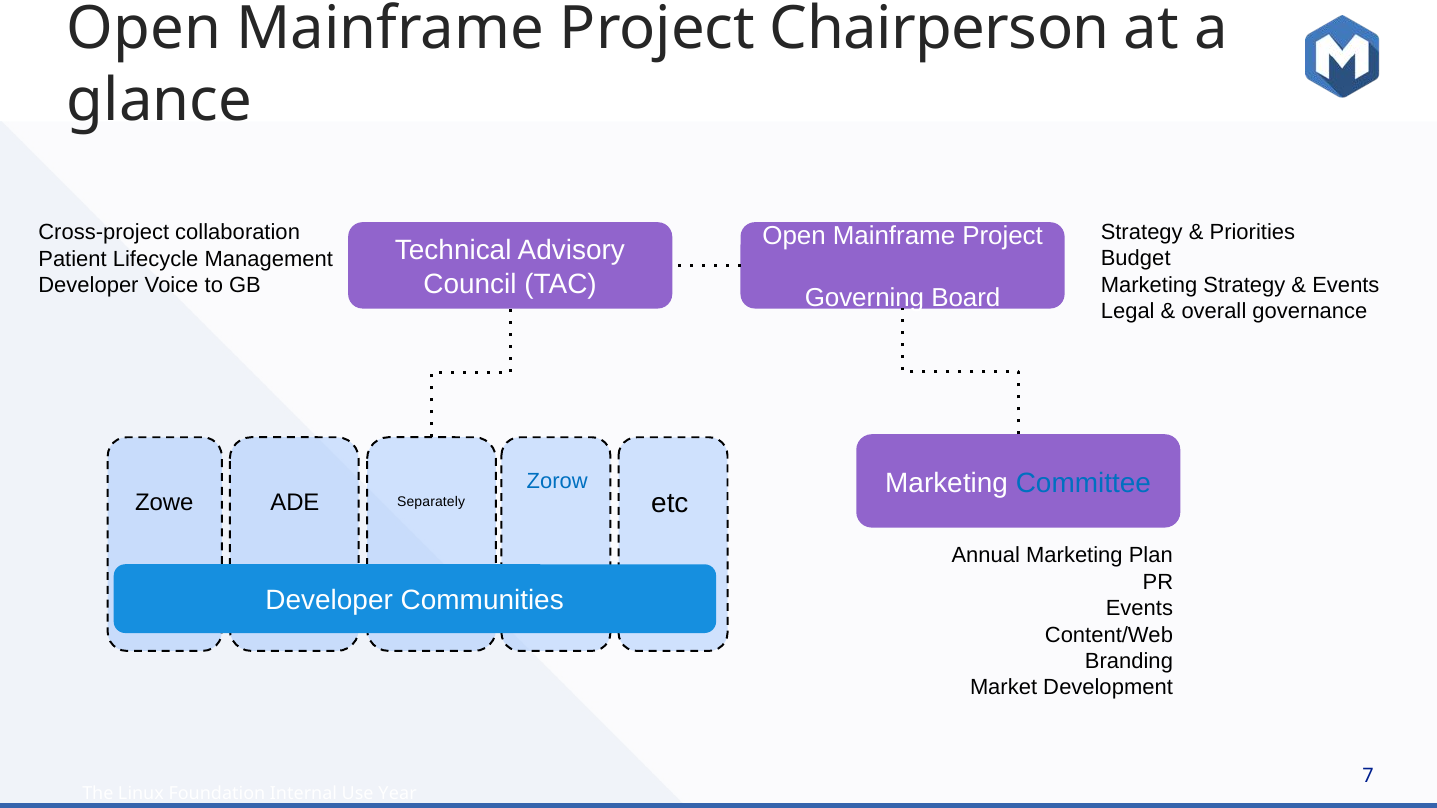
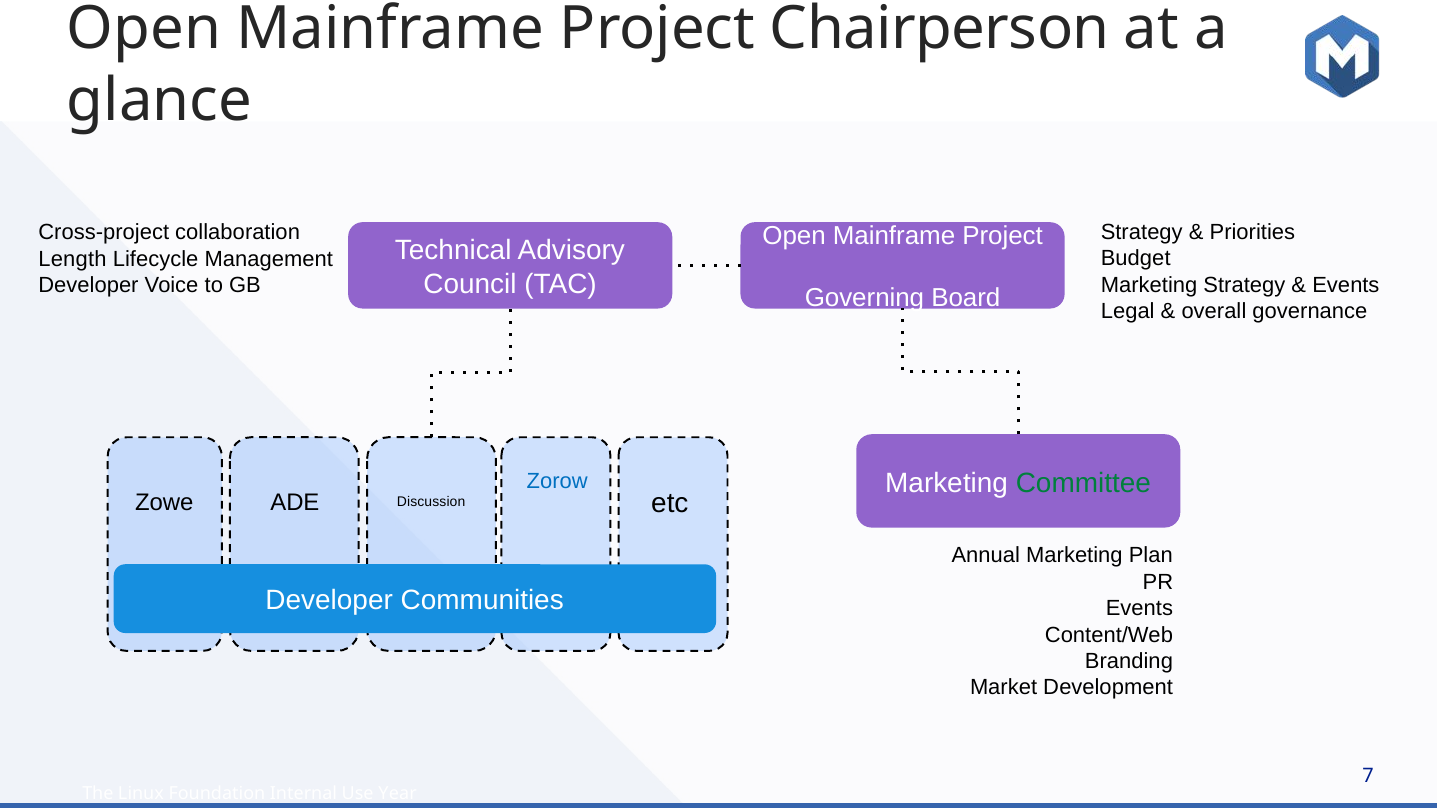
Patient: Patient -> Length (72, 259)
Committee colour: blue -> green (1083, 483)
Separately: Separately -> Discussion (431, 502)
